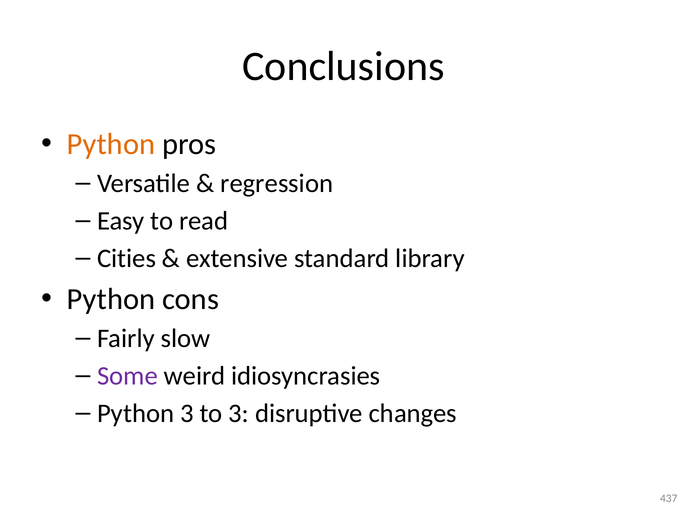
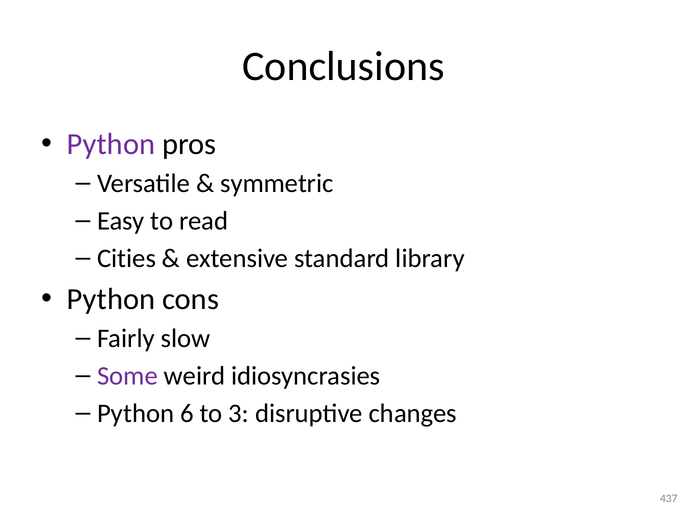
Python colour: orange -> purple (111, 144)
regression: regression -> symmetric (277, 184)
Python 3: 3 -> 6 (187, 413)
